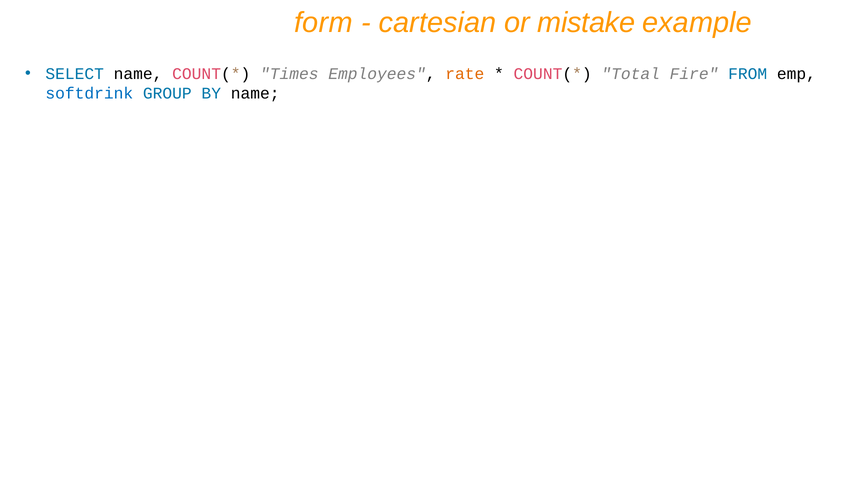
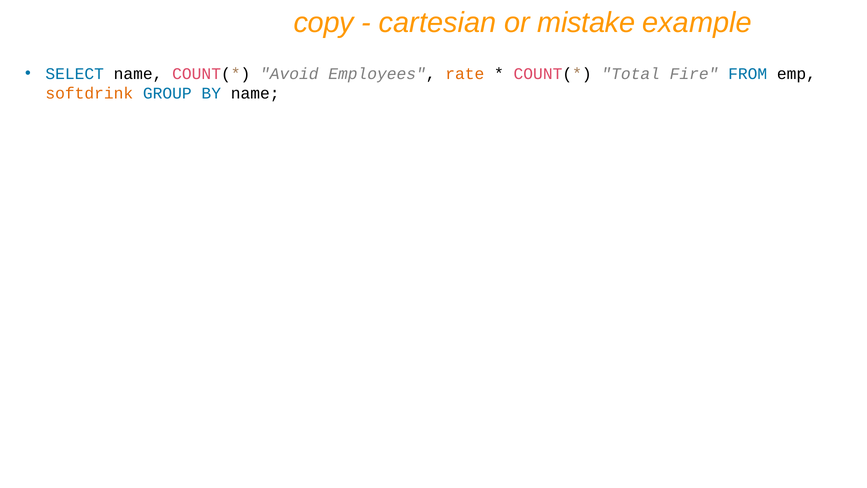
form: form -> copy (324, 23)
Times: Times -> Avoid (289, 74)
softdrink colour: blue -> orange (89, 93)
